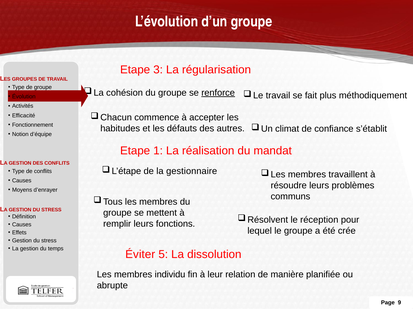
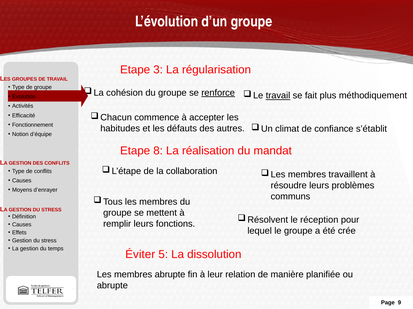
travail underline: none -> present (278, 96)
1: 1 -> 8 (158, 151)
gestionnaire: gestionnaire -> collaboration (192, 172)
membres individu: individu -> abrupte (170, 275)
